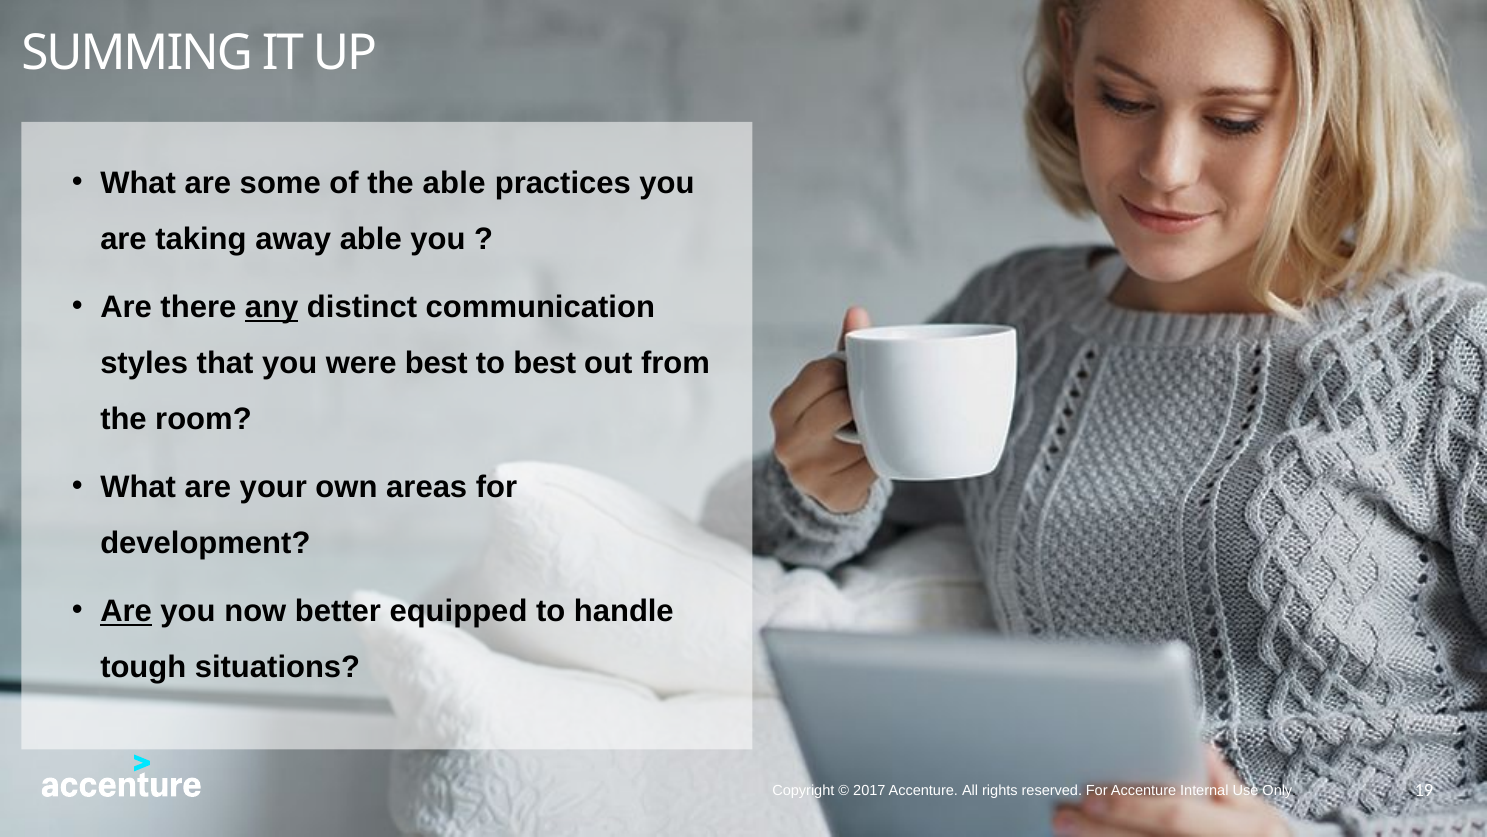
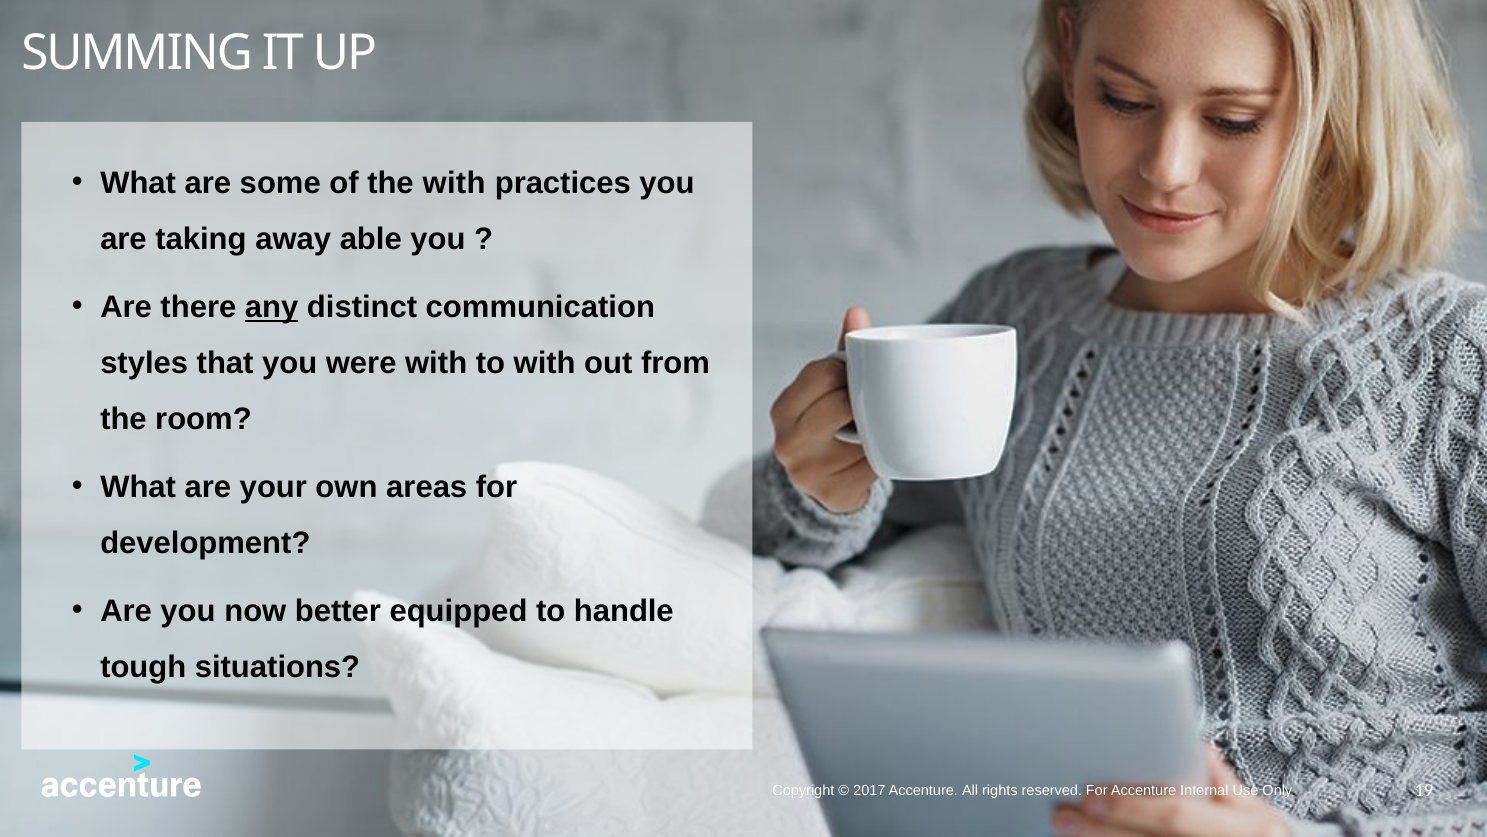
the able: able -> with (454, 183)
were best: best -> with (436, 363)
to best: best -> with (545, 363)
Are underline: present -> none (126, 611)
